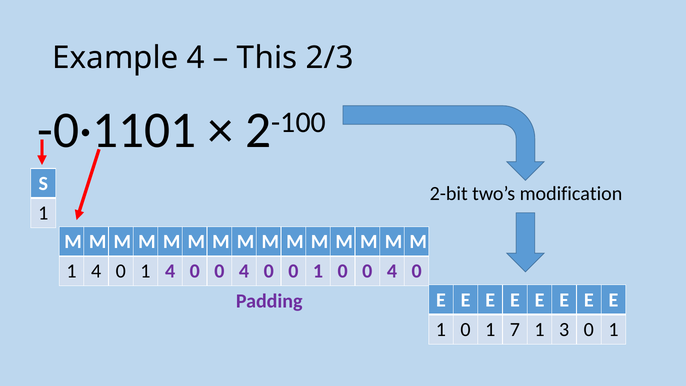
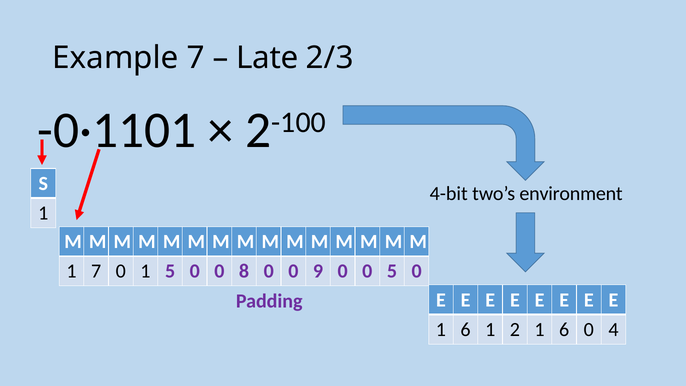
Example 4: 4 -> 7 (196, 58)
This: This -> Late (267, 58)
2-bit: 2-bit -> 4-bit (449, 193)
modification: modification -> environment (571, 193)
4: 4 -> 7 (96, 271)
0 1 4: 4 -> 5 (170, 271)
4: 4 -> 8 (244, 271)
0 0 1: 1 -> 9 (318, 271)
4: 4 -> 5 (392, 271)
0: 0 -> 6 (466, 329)
7: 7 -> 2 (515, 329)
3: 3 -> 6 (564, 329)
1: 1 -> 4 (613, 329)
